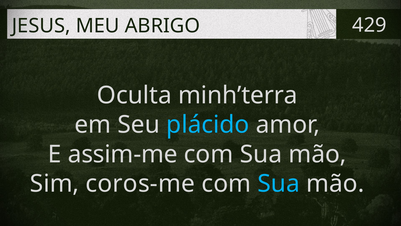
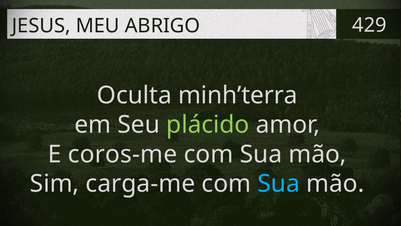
plácido colour: light blue -> light green (208, 125)
assim-me: assim-me -> coros-me (123, 154)
coros-me: coros-me -> carga-me (140, 183)
